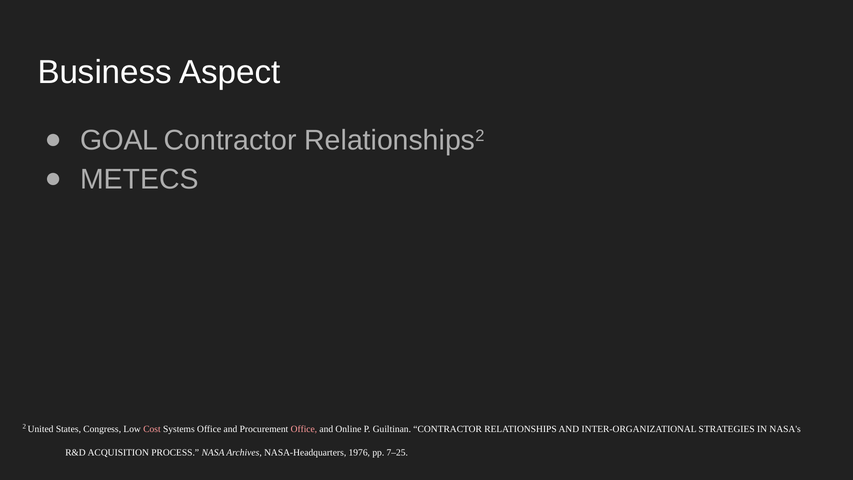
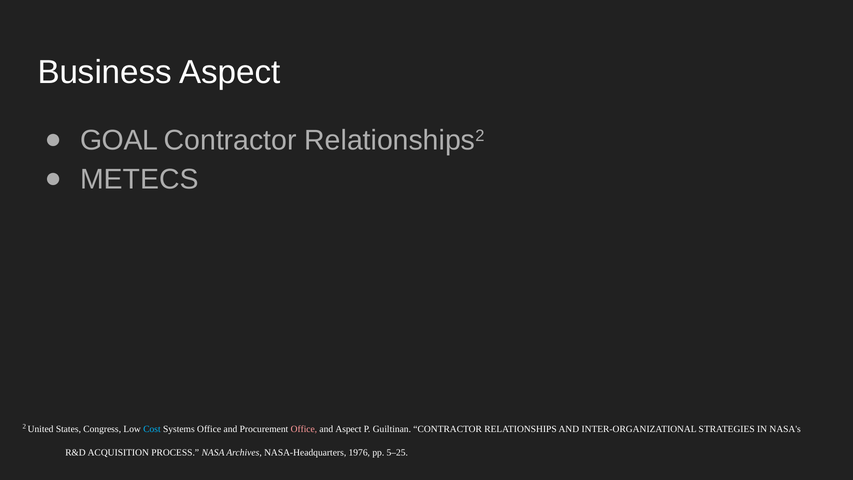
Cost colour: pink -> light blue (152, 429)
and Online: Online -> Aspect (348, 429)
7–25: 7–25 -> 5–25 (397, 452)
